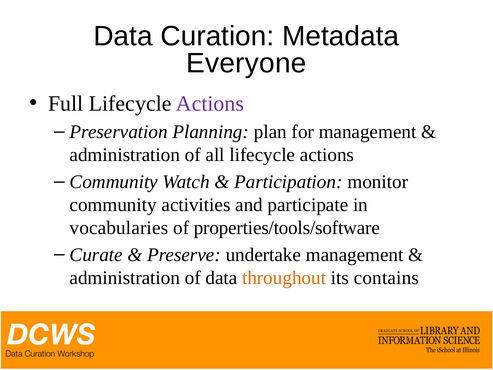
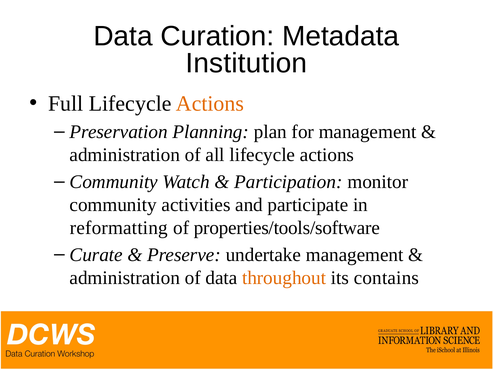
Everyone: Everyone -> Institution (246, 63)
Actions colour: purple -> orange (210, 103)
vocabularies: vocabularies -> reformatting (119, 228)
